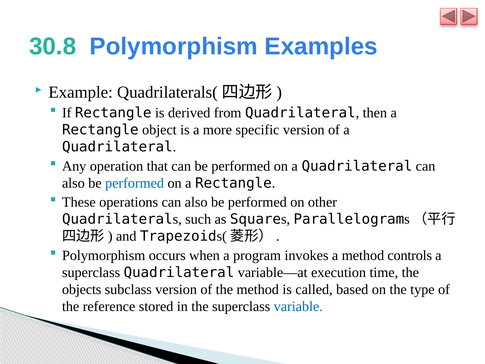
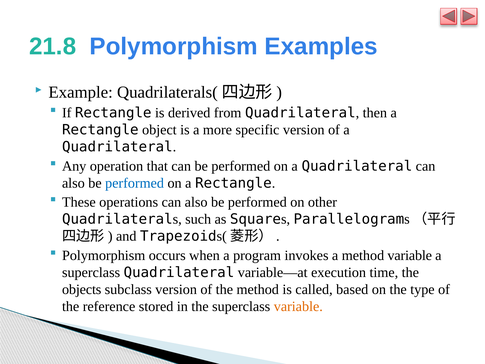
30.8: 30.8 -> 21.8 (53, 47)
method controls: controls -> variable (410, 255)
variable colour: blue -> orange (298, 306)
